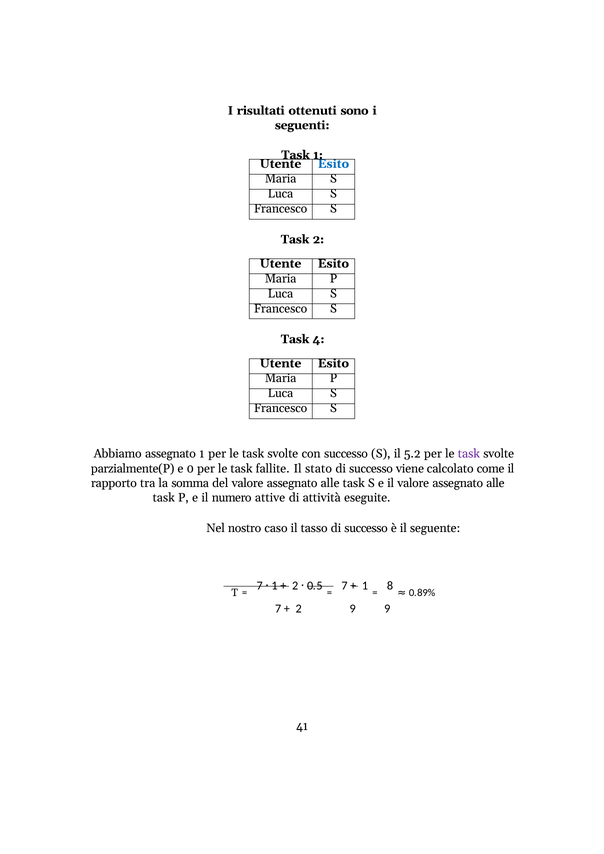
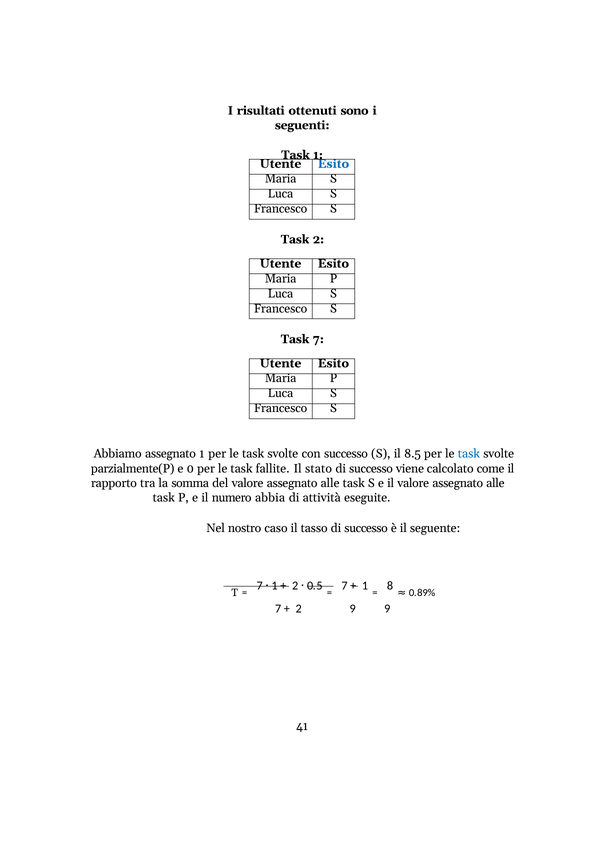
Task 4: 4 -> 7 (318, 339)
5.2: 5.2 -> 8.5 (412, 454)
task colour: purple -> blue (469, 454)
attive: attive -> abbia (270, 498)
